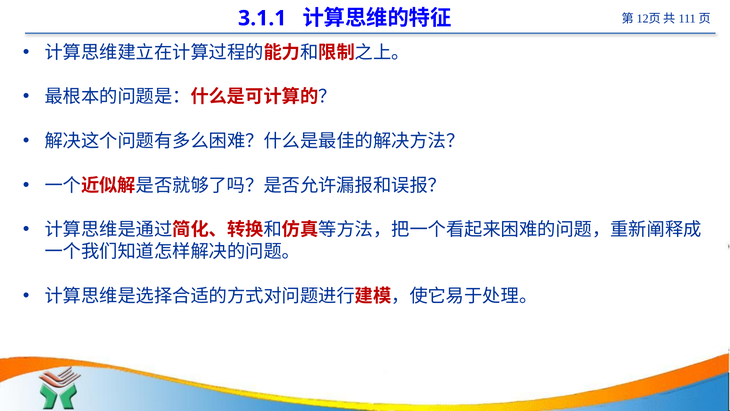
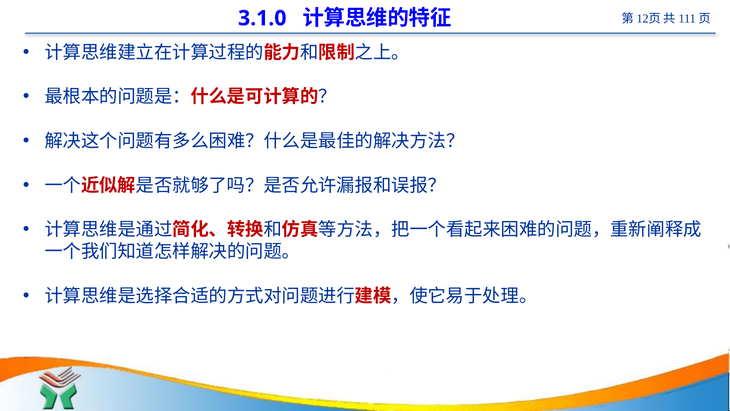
3.1.1: 3.1.1 -> 3.1.0 (262, 18)
